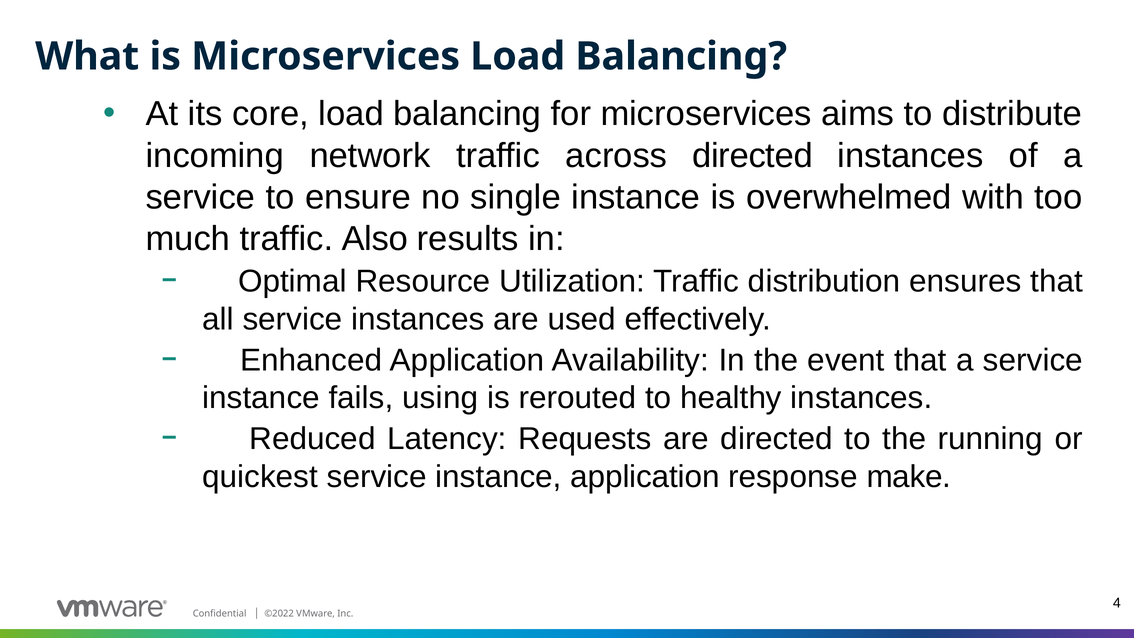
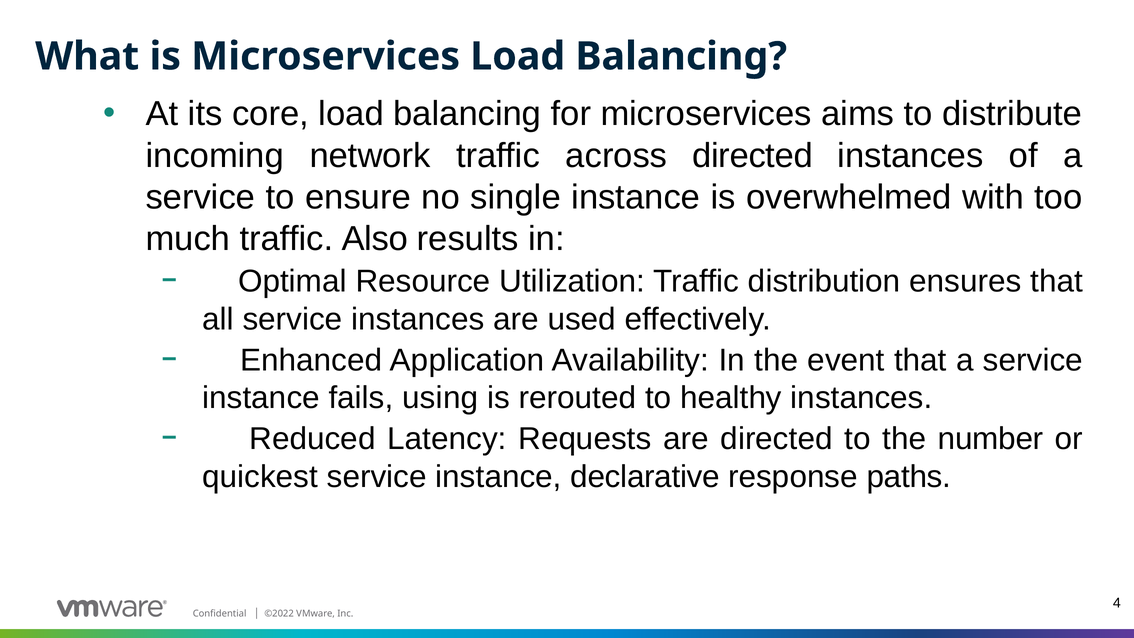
running: running -> number (991, 439)
instance application: application -> declarative (645, 477)
make: make -> paths (909, 477)
